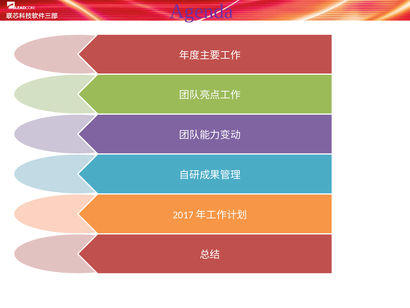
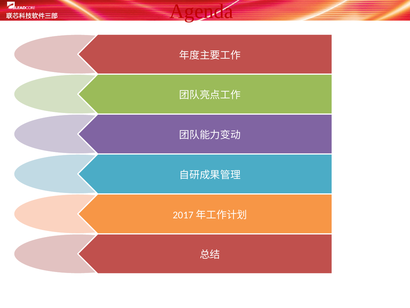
Agenda colour: purple -> red (201, 11)
